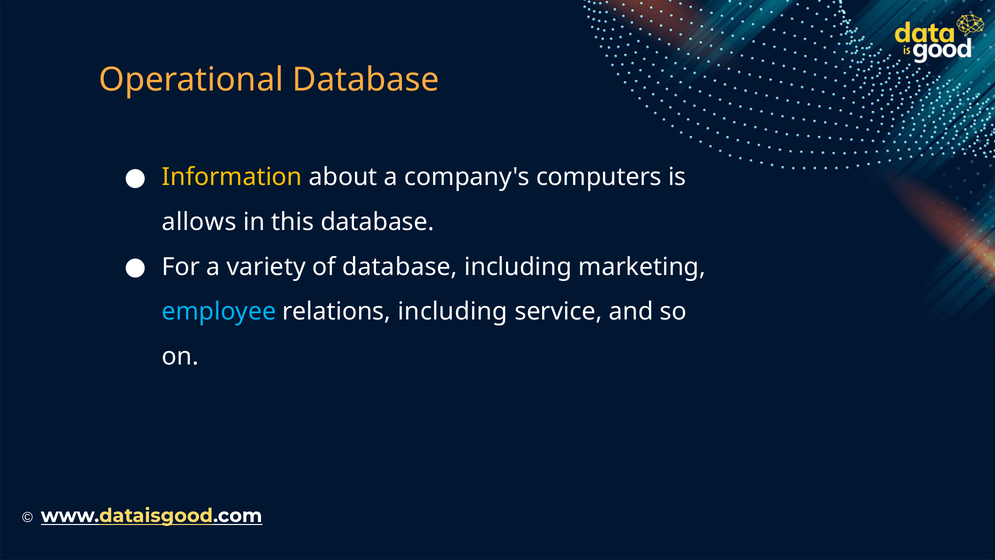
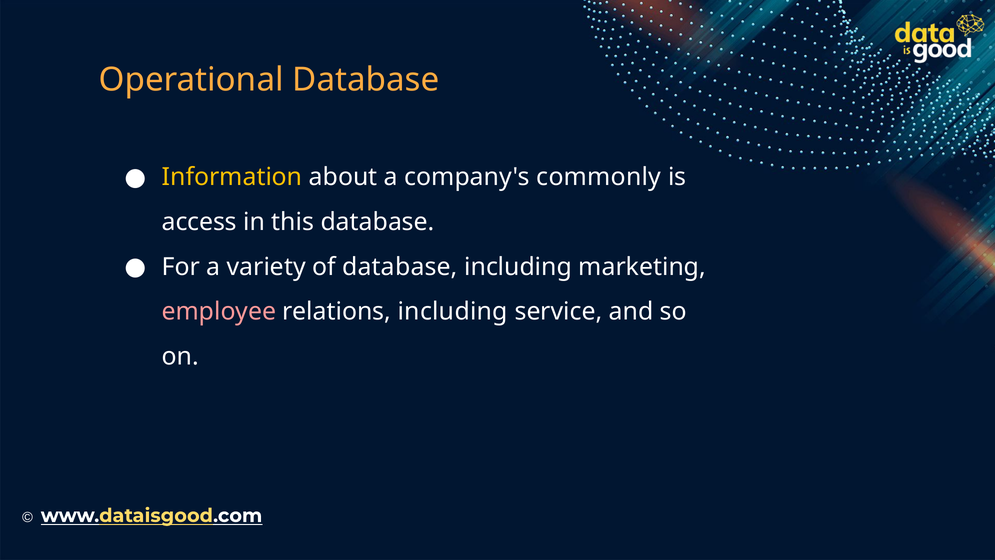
computers: computers -> commonly (599, 177)
allows: allows -> access (199, 222)
employee colour: light blue -> pink (219, 311)
